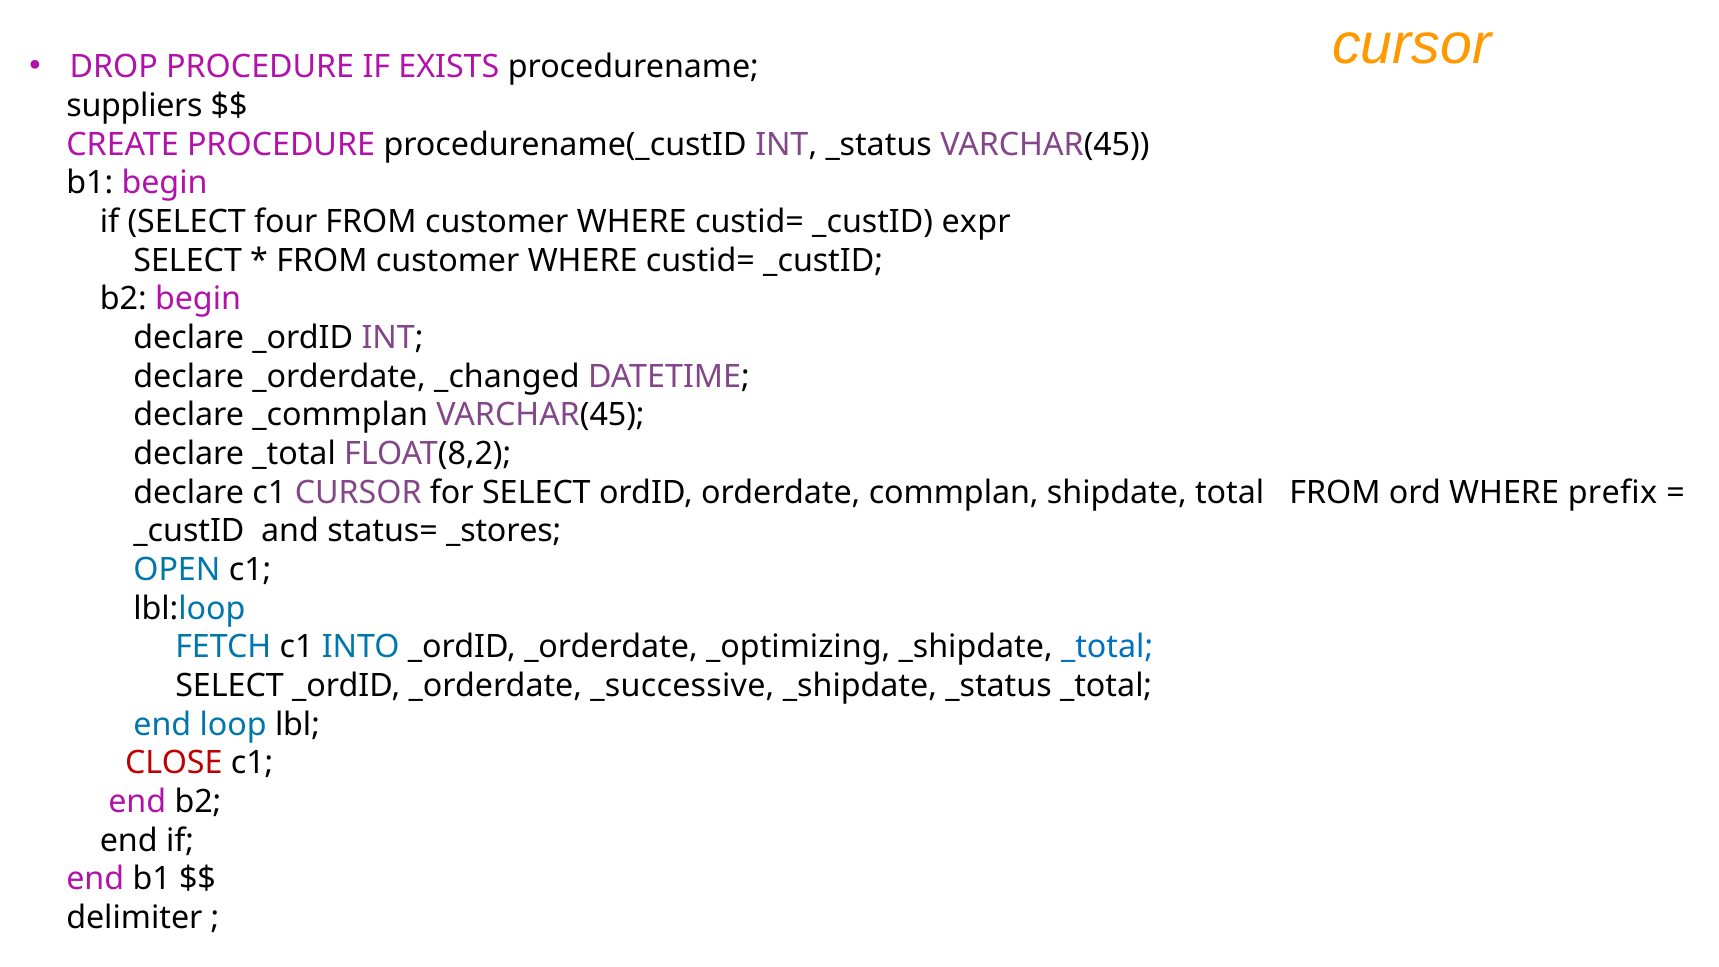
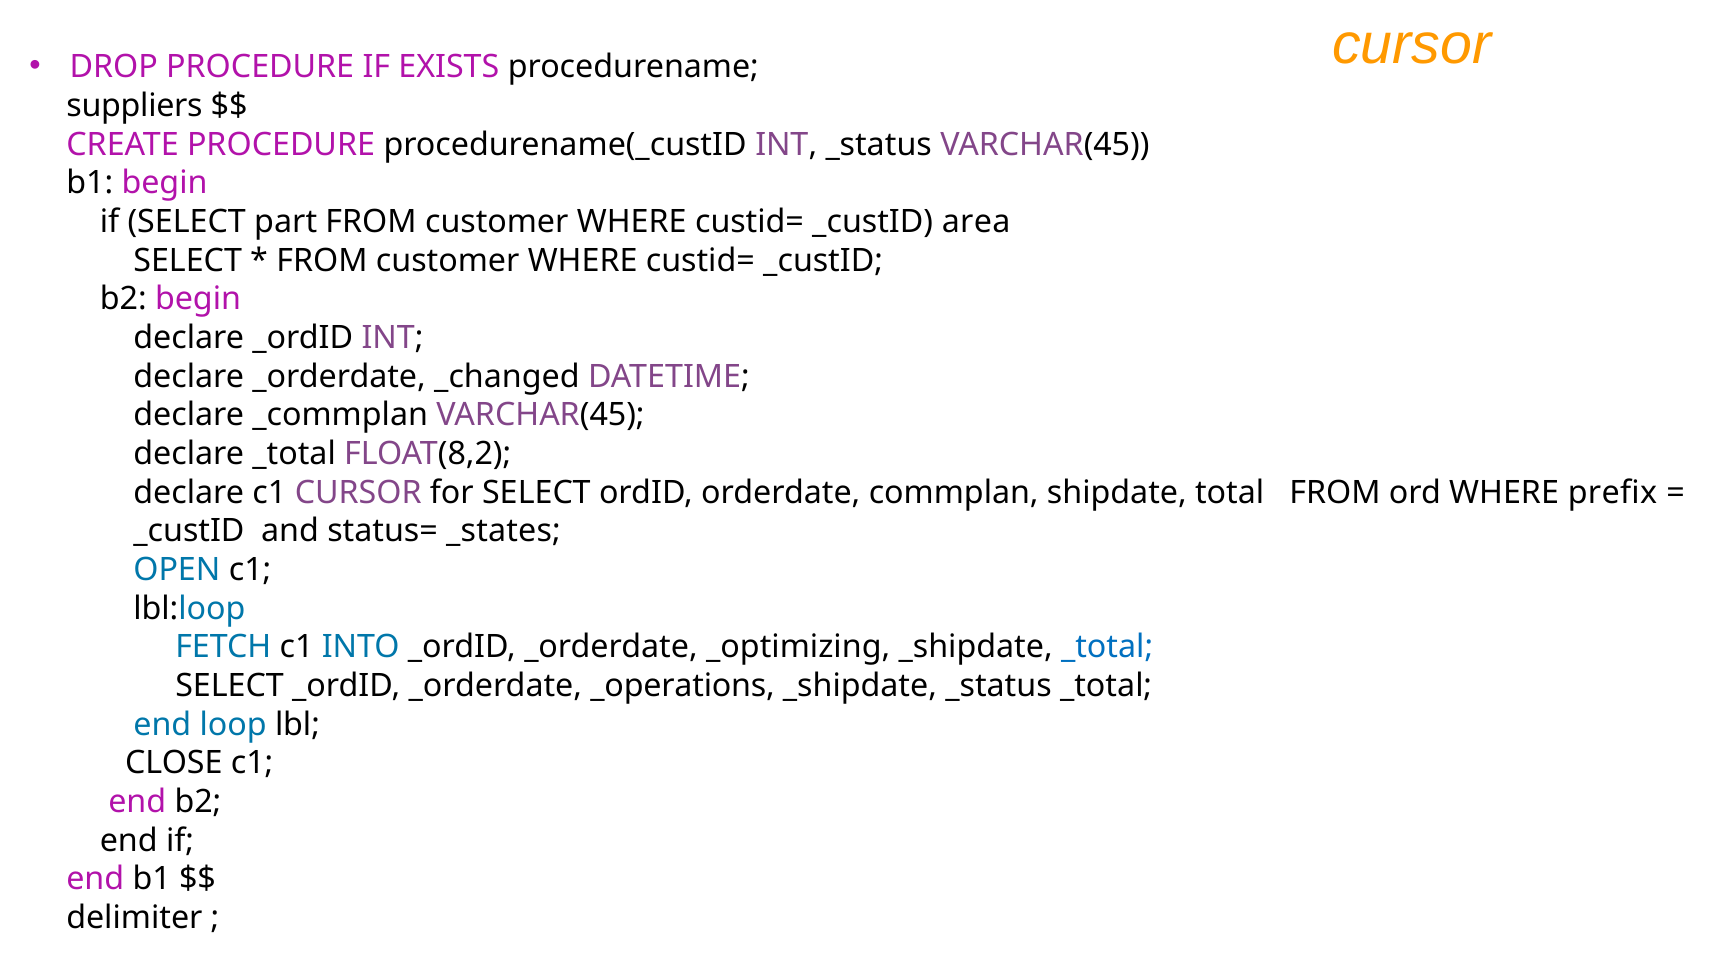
four: four -> part (286, 222)
expr: expr -> area (976, 222)
_stores: _stores -> _states (504, 531)
_successive: _successive -> _operations (683, 686)
CLOSE colour: red -> black (174, 763)
